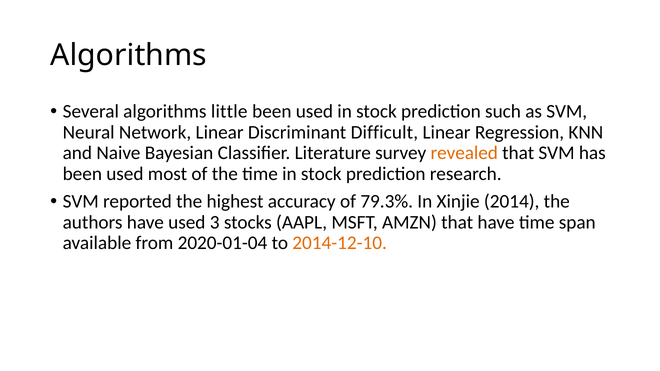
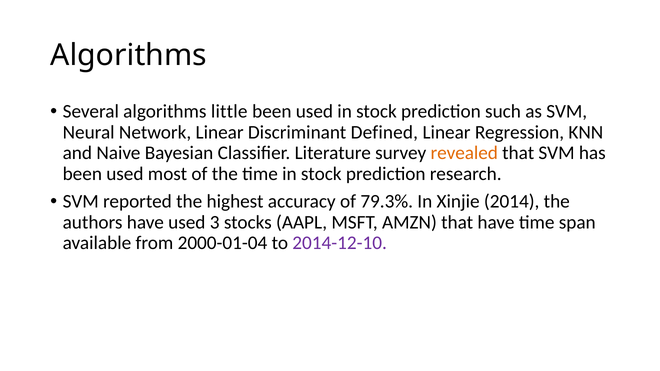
Difficult: Difficult -> Defined (384, 132)
2020-01-04: 2020-01-04 -> 2000-01-04 (222, 243)
2014-12-10 colour: orange -> purple (340, 243)
